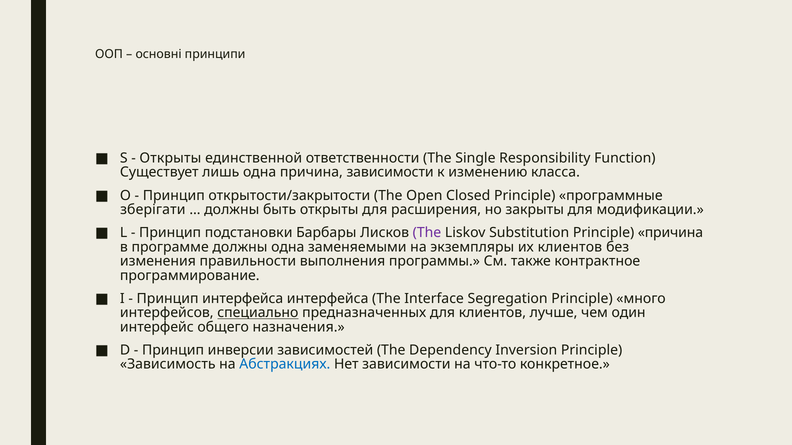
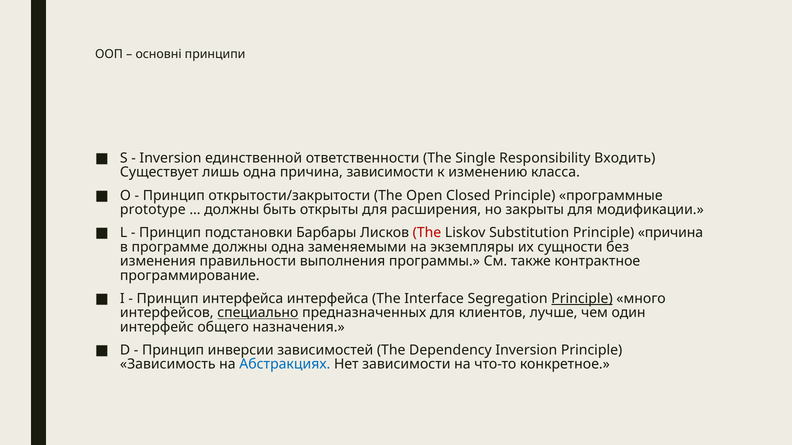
Открыты: Открыты -> Inversion (170, 158)
Function: Function -> Входить (625, 158)
зберігати: зберігати -> prototype (153, 210)
The colour: purple -> red (427, 233)
их клиентов: клиентов -> сущности (570, 247)
Principle underline: none -> present (582, 299)
